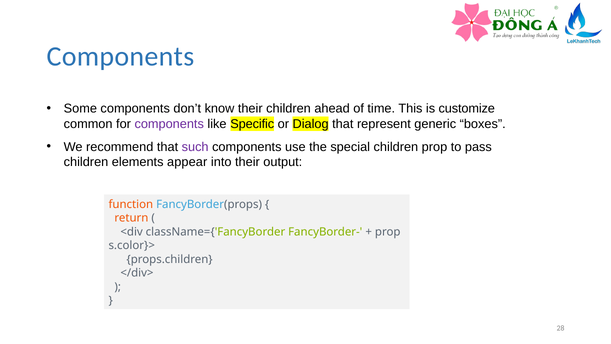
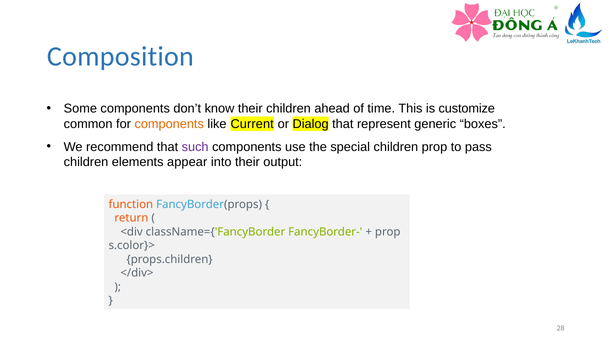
Components: Components -> Composition (120, 56)
components colour: purple -> orange (169, 124)
Specific: Specific -> Current (252, 124)
